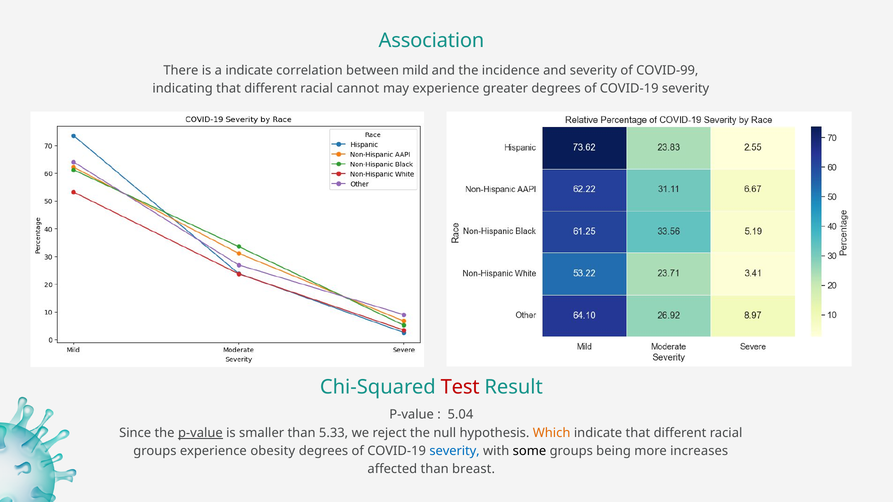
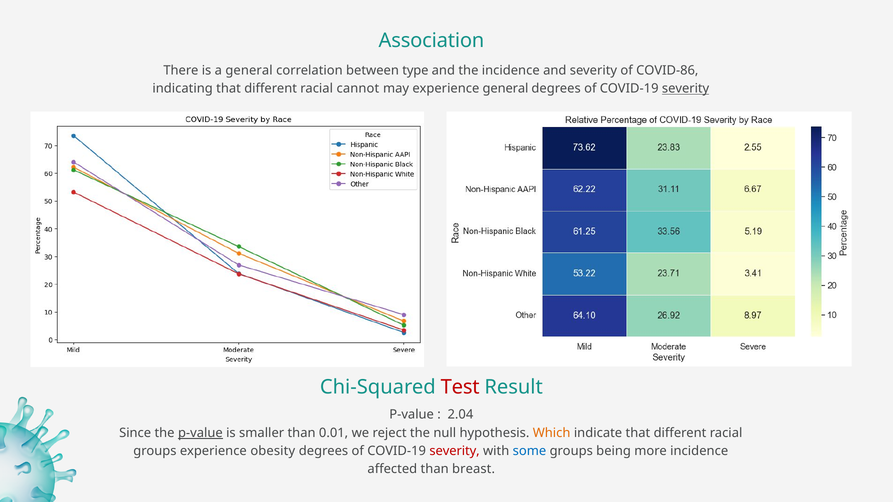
a indicate: indicate -> general (249, 70)
mild: mild -> type (415, 70)
COVID-99: COVID-99 -> COVID-86 (667, 70)
experience greater: greater -> general (506, 89)
severity underline: none -> present (686, 89)
5.04: 5.04 -> 2.04 (460, 415)
5.33: 5.33 -> 0.01 (334, 433)
severity colour: blue -> red (455, 451)
some colour: black -> blue (529, 451)
more increases: increases -> incidence (699, 451)
